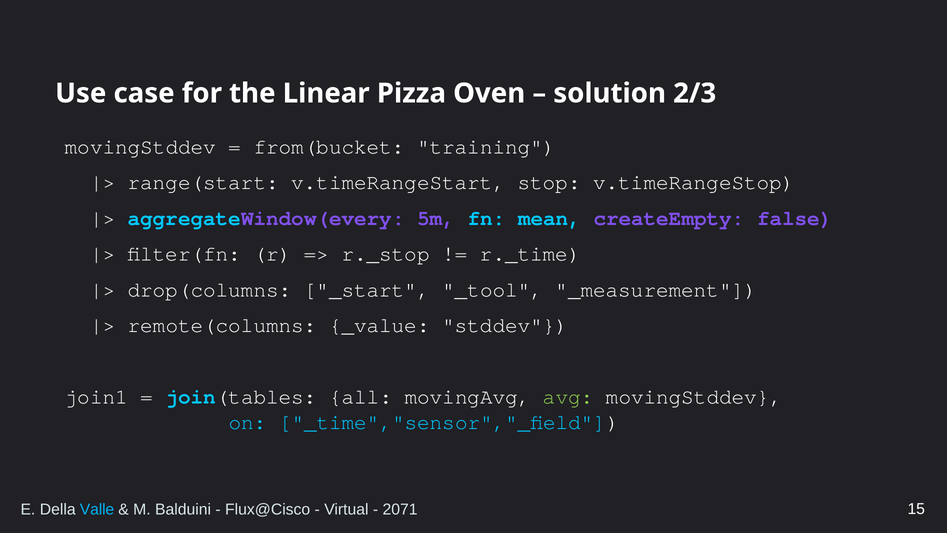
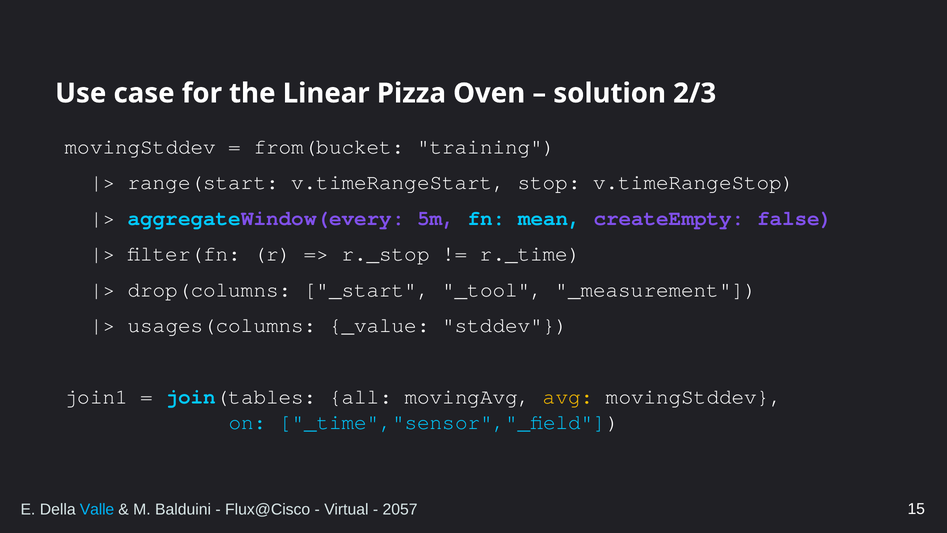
remote(columns: remote(columns -> usages(columns (222, 325)
avg colour: light green -> yellow (568, 397)
2071: 2071 -> 2057 (400, 509)
